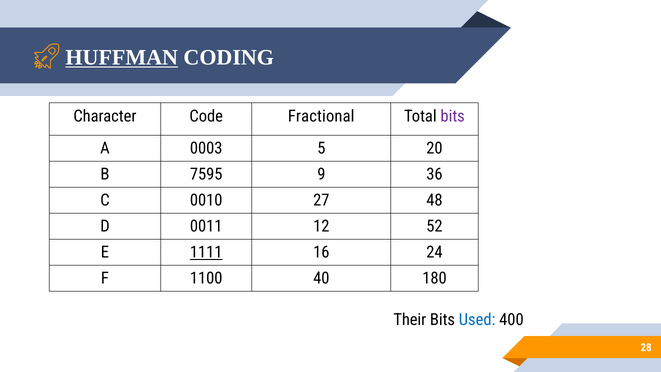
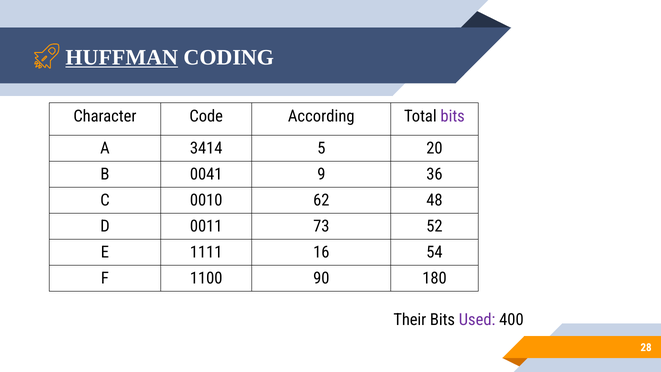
Fractional: Fractional -> According (321, 116)
0003: 0003 -> 3414 (206, 148)
7595: 7595 -> 0041 (206, 174)
27: 27 -> 62 (321, 200)
12: 12 -> 73 (321, 226)
1111 underline: present -> none (206, 252)
24: 24 -> 54 (434, 252)
40: 40 -> 90 (321, 278)
Used colour: blue -> purple (477, 319)
